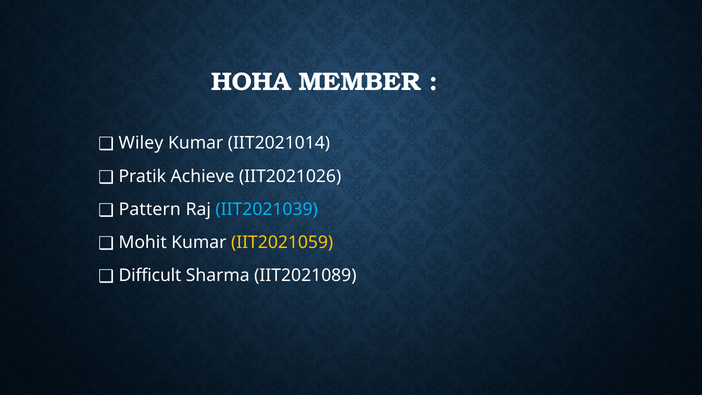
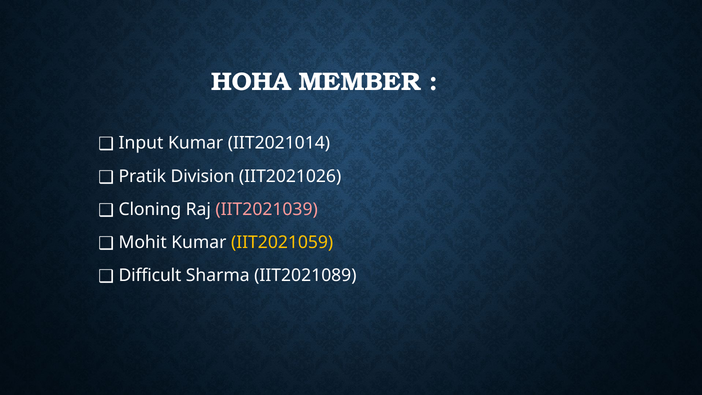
Wiley: Wiley -> Input (141, 143)
Achieve: Achieve -> Division (203, 176)
Pattern: Pattern -> Cloning (150, 209)
IIT2021039 colour: light blue -> pink (267, 209)
